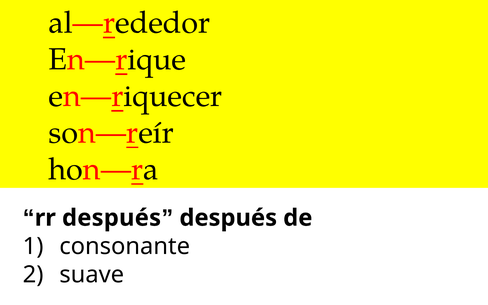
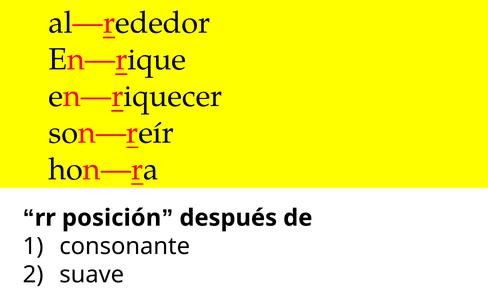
rr después: después -> posición (112, 218)
